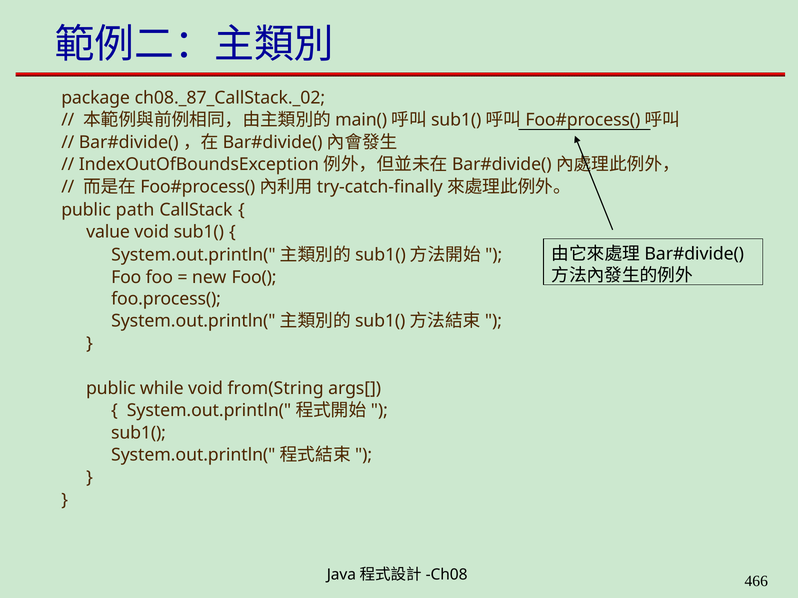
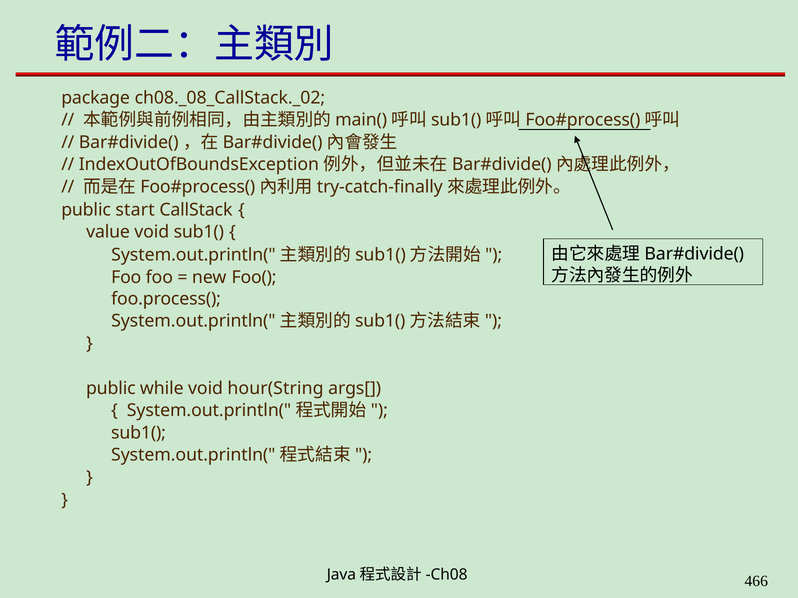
ch08._87_CallStack._02: ch08._87_CallStack._02 -> ch08._08_CallStack._02 (230, 98)
path: path -> start (135, 210)
from(String: from(String -> hour(String (276, 389)
